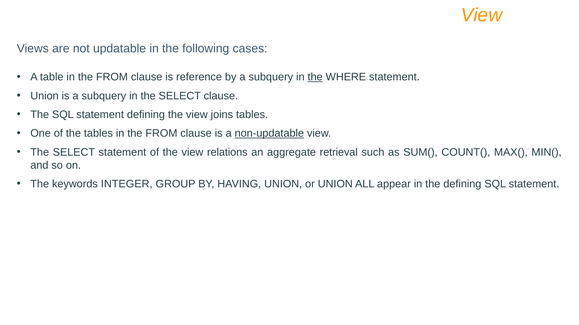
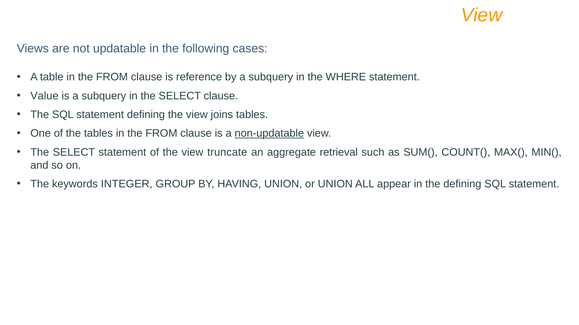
the underline: present -> none (315, 77)
Union: Union -> Value (44, 96)
relations: relations -> truncate (227, 152)
